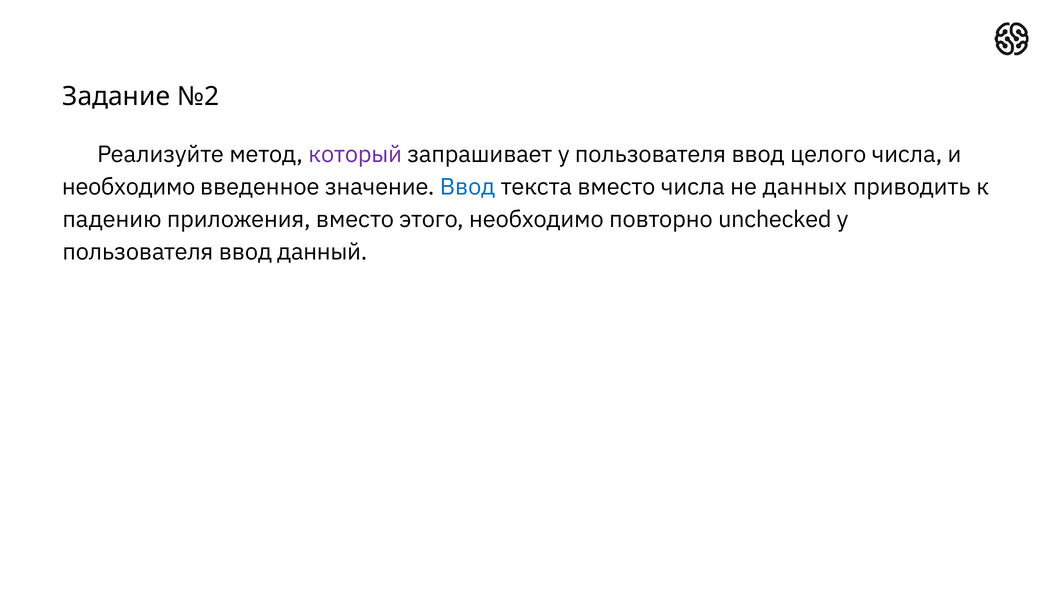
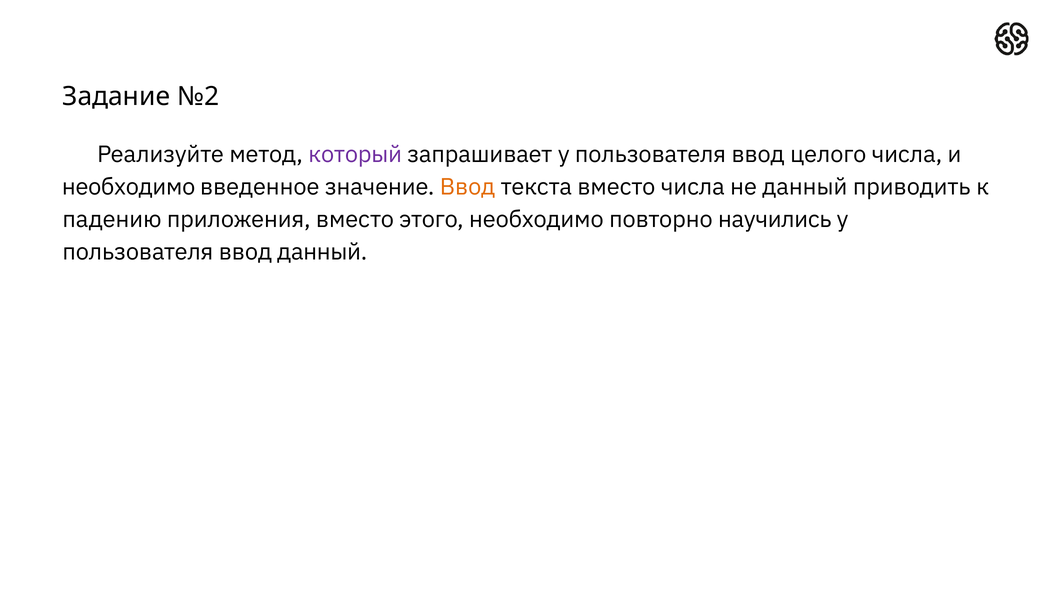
Ввод colour: blue -> orange (468, 187)
не данных: данных -> данный (805, 187)
unchecked: unchecked -> научились (775, 219)
